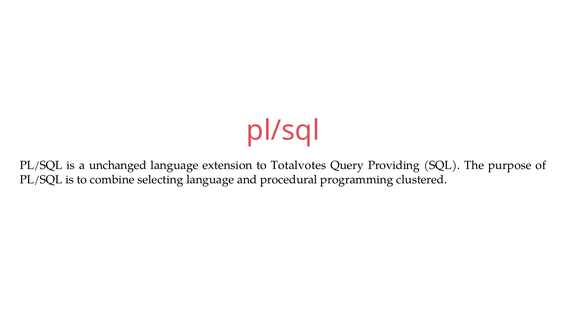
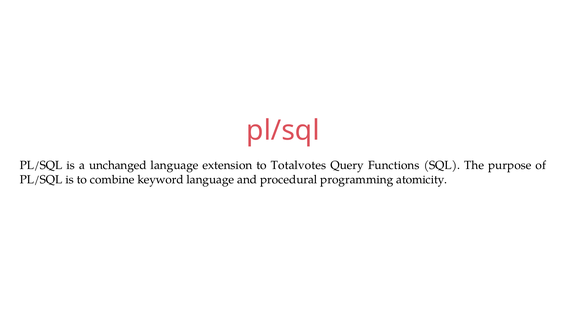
Providing: Providing -> Functions (394, 166)
selecting: selecting -> keyword (161, 180)
clustered: clustered -> atomicity (422, 180)
